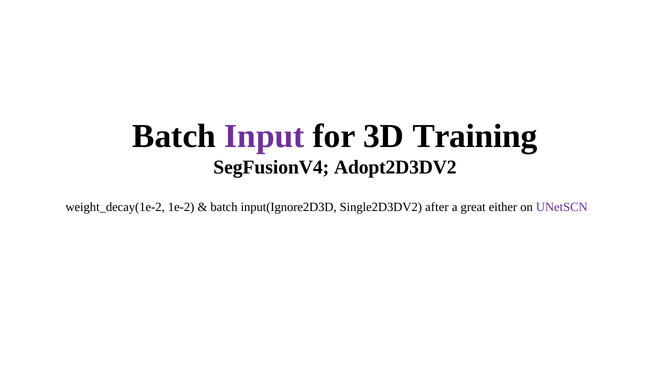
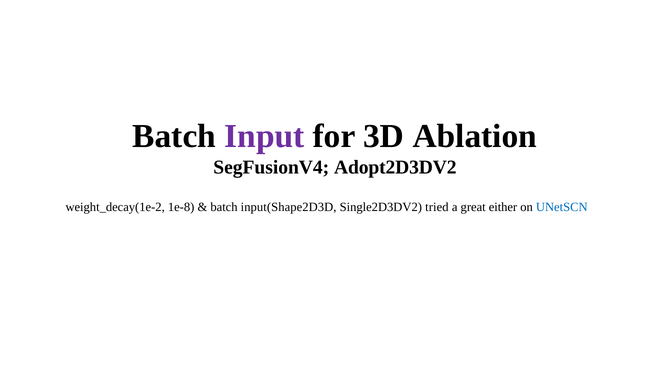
Training: Training -> Ablation (475, 136)
1e-2: 1e-2 -> 1e-8 (181, 207)
input(Ignore2D3D: input(Ignore2D3D -> input(Shape2D3D (289, 207)
after: after -> tried (437, 207)
UNetSCN colour: purple -> blue (562, 207)
